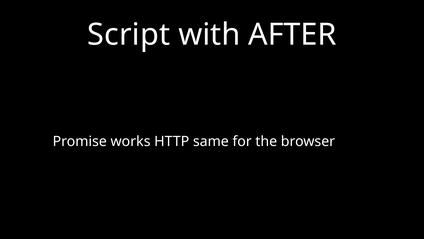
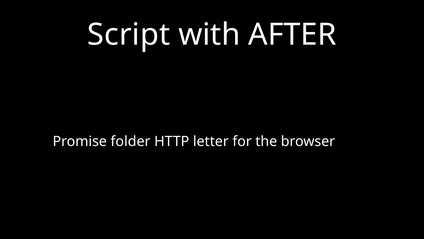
works: works -> folder (130, 141)
same: same -> letter (211, 141)
